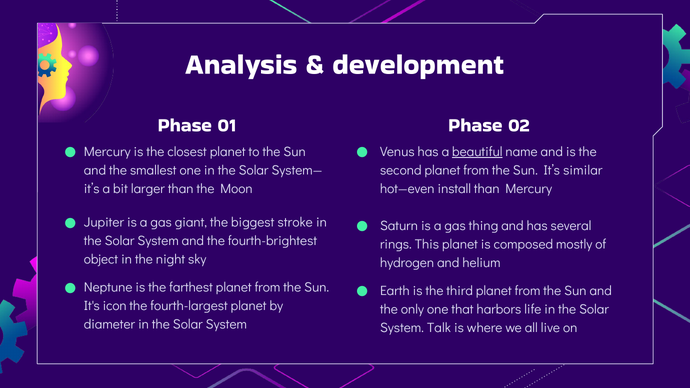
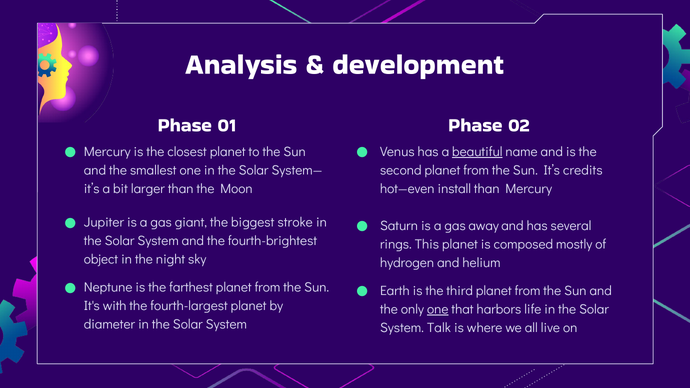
similar: similar -> credits (583, 170)
thing: thing -> away (484, 226)
icon: icon -> with (115, 306)
one underline: none -> present (438, 309)
